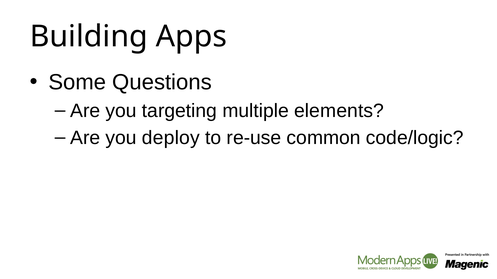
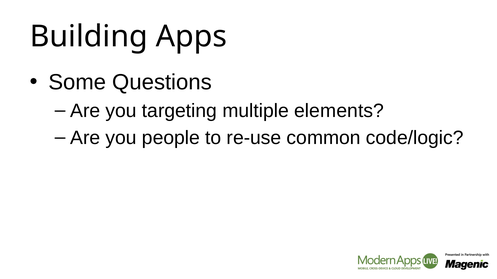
deploy: deploy -> people (171, 138)
